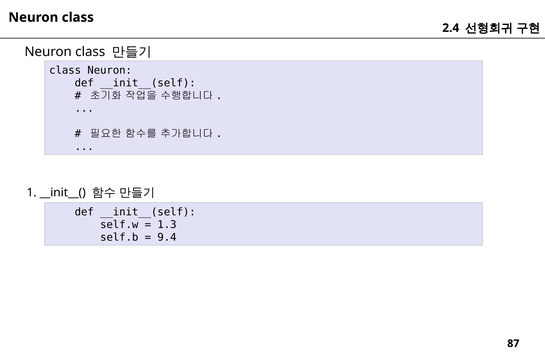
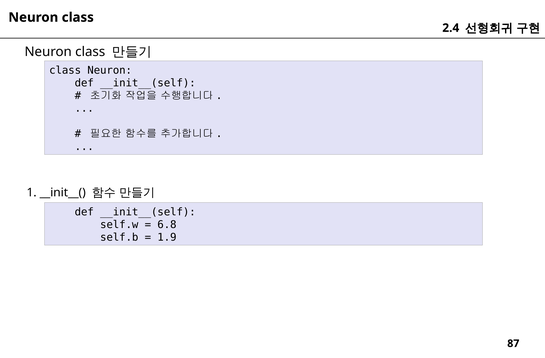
1.3: 1.3 -> 6.8 (167, 225)
9.4: 9.4 -> 1.9 (167, 237)
